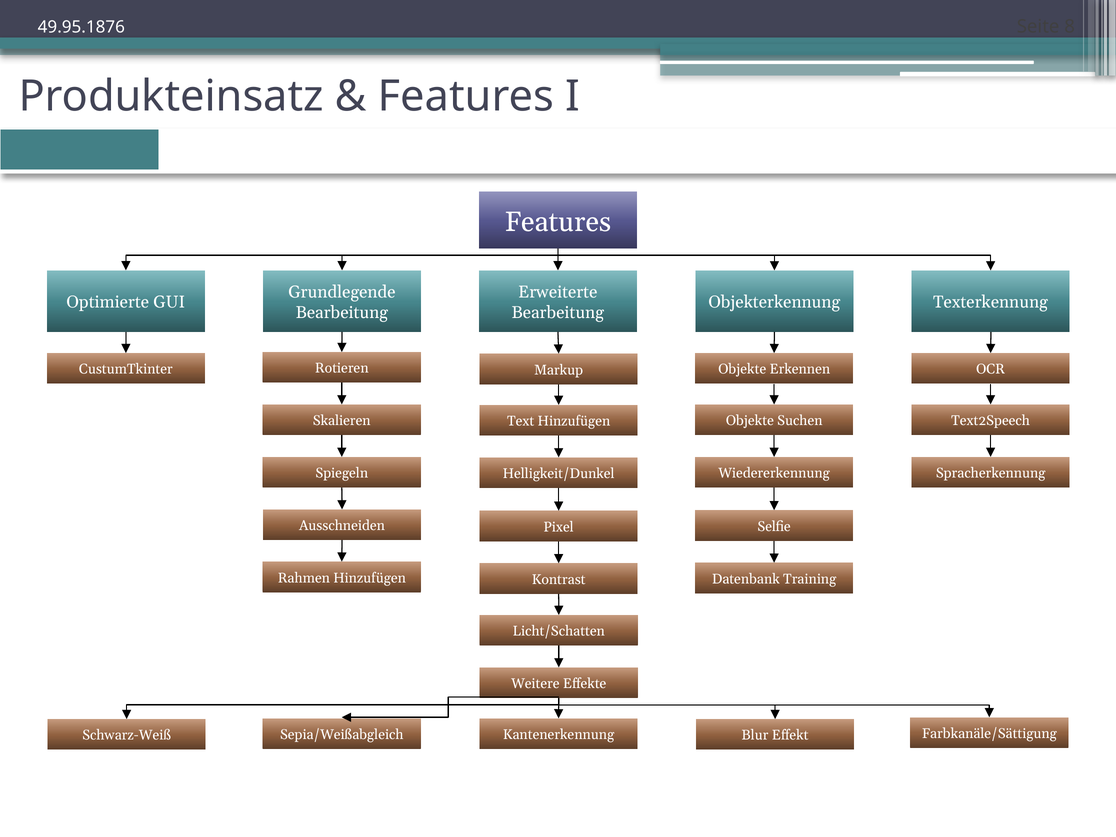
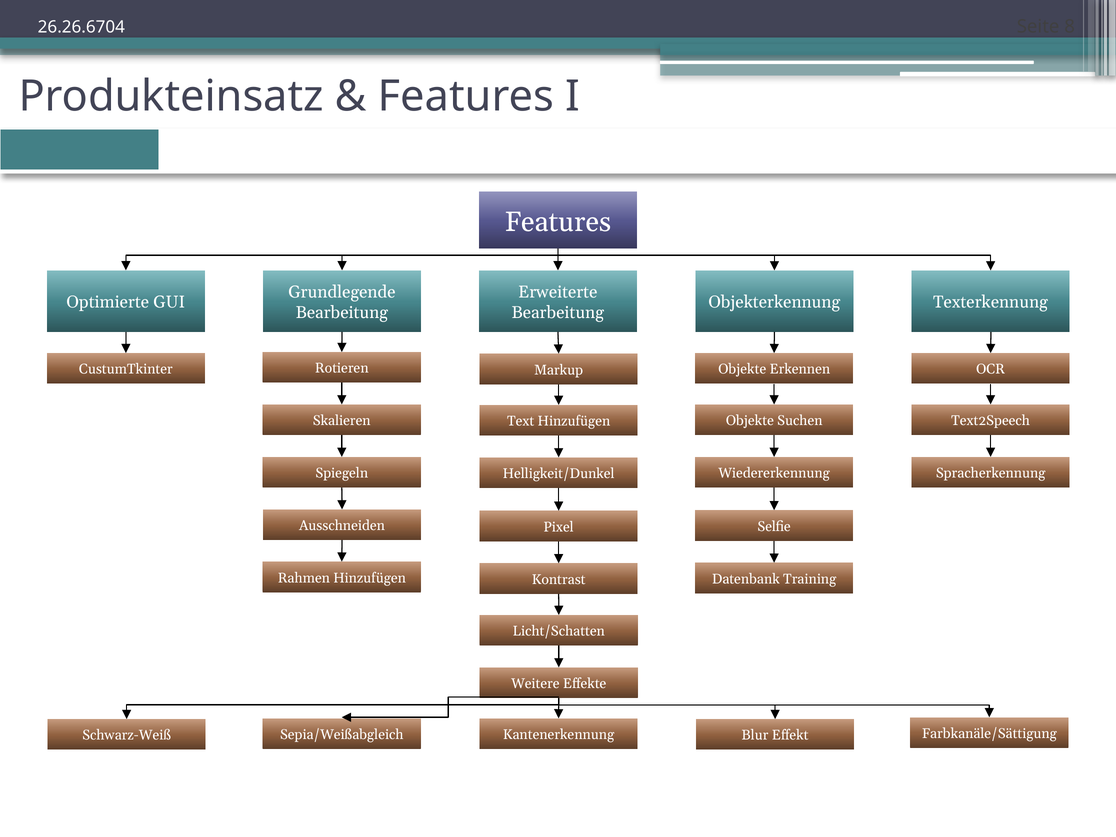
49.95.1876: 49.95.1876 -> 26.26.6704 (81, 27)
